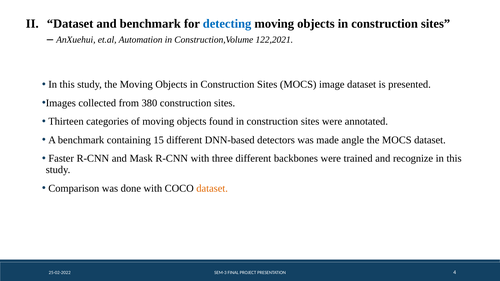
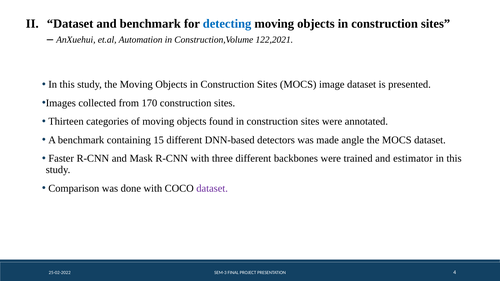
380: 380 -> 170 (149, 103)
recognize: recognize -> estimator (413, 159)
dataset colour: orange -> purple (212, 188)
